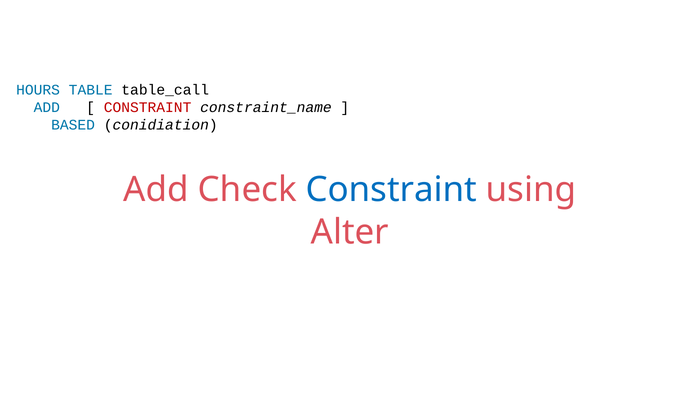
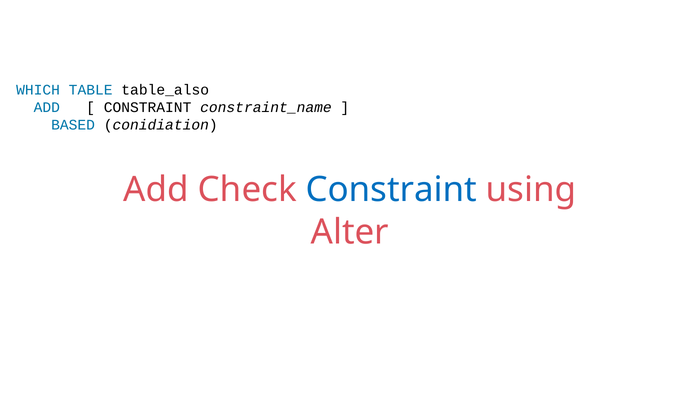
HOURS: HOURS -> WHICH (38, 90)
table_call: table_call -> table_also (165, 90)
CONSTRAINT colour: red -> black (148, 108)
